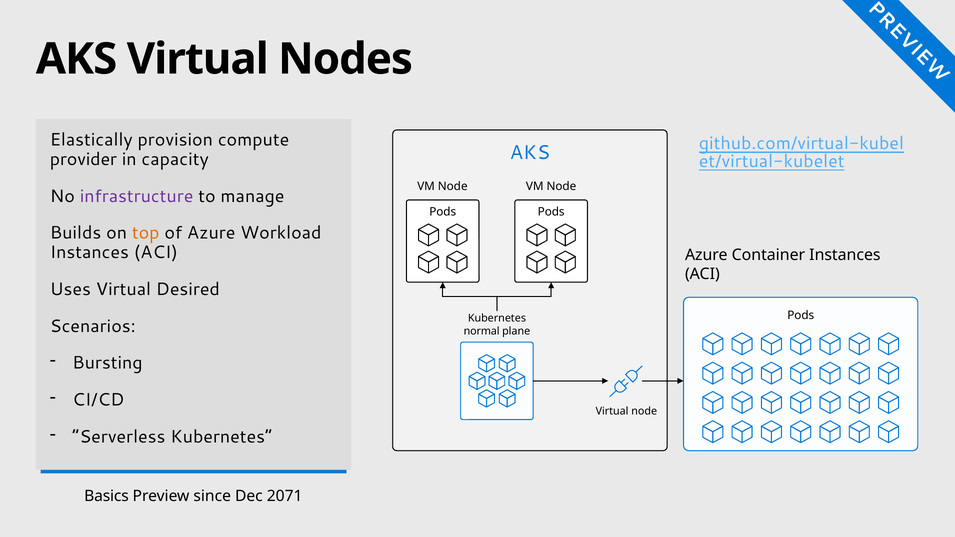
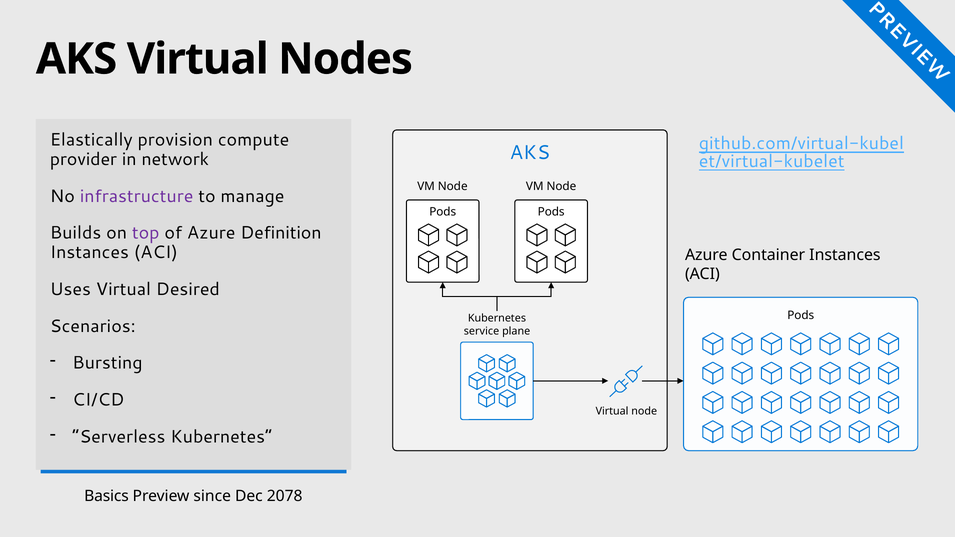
capacity: capacity -> network (175, 159)
top colour: orange -> purple (146, 233)
Workload: Workload -> Definition (281, 233)
normal: normal -> service (482, 331)
2071: 2071 -> 2078 (285, 496)
